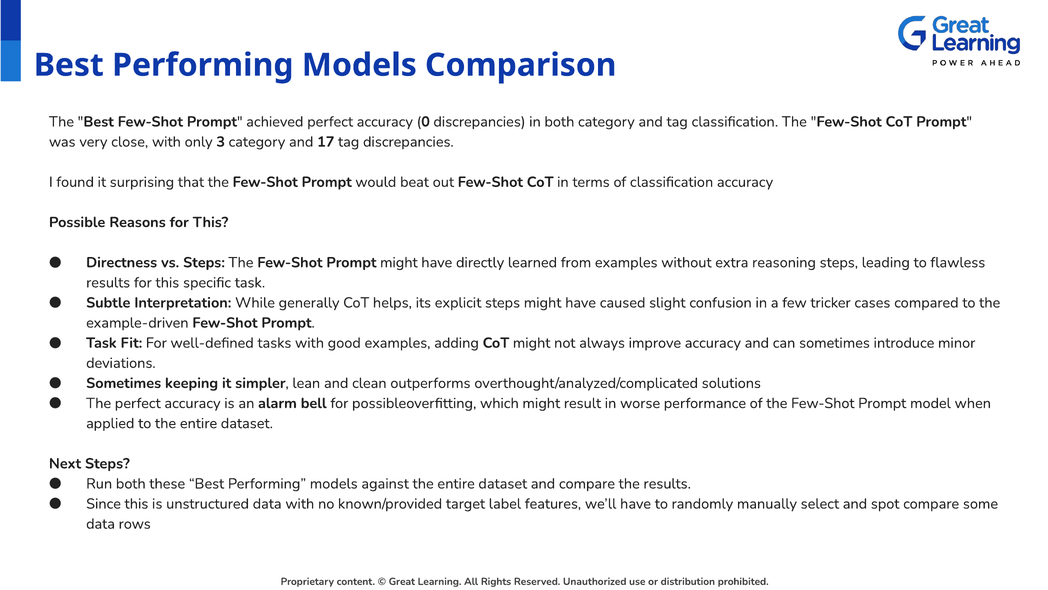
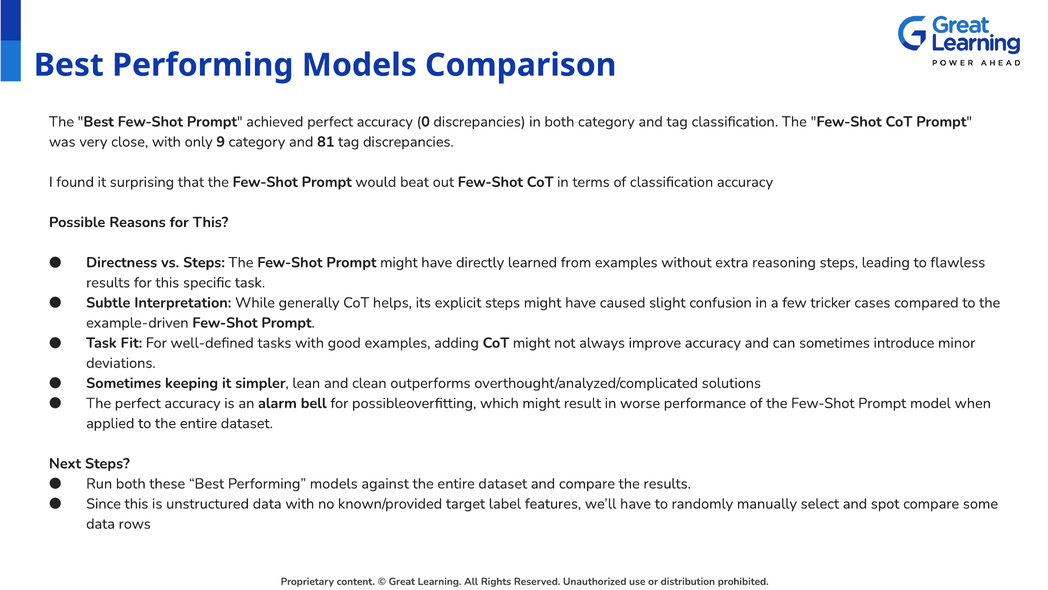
3: 3 -> 9 (221, 142)
17: 17 -> 81 (326, 142)
